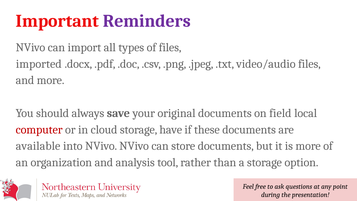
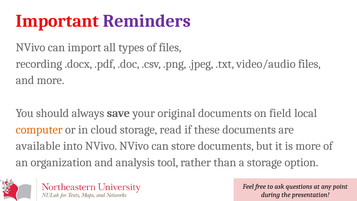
imported: imported -> recording (39, 64)
computer colour: red -> orange (39, 129)
have: have -> read (171, 129)
